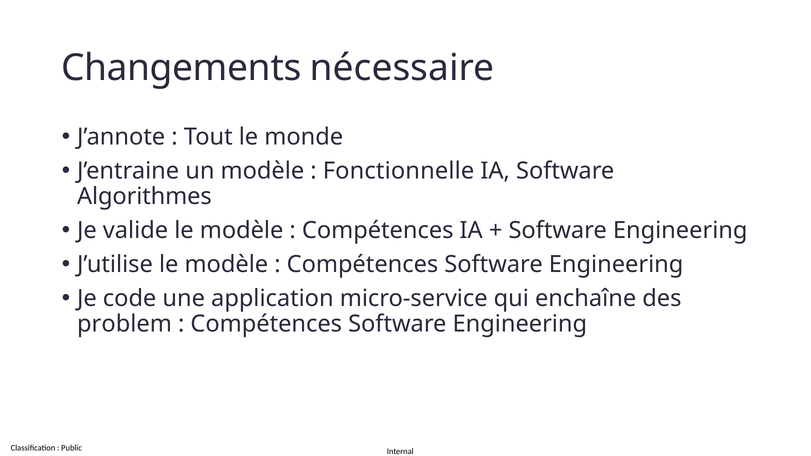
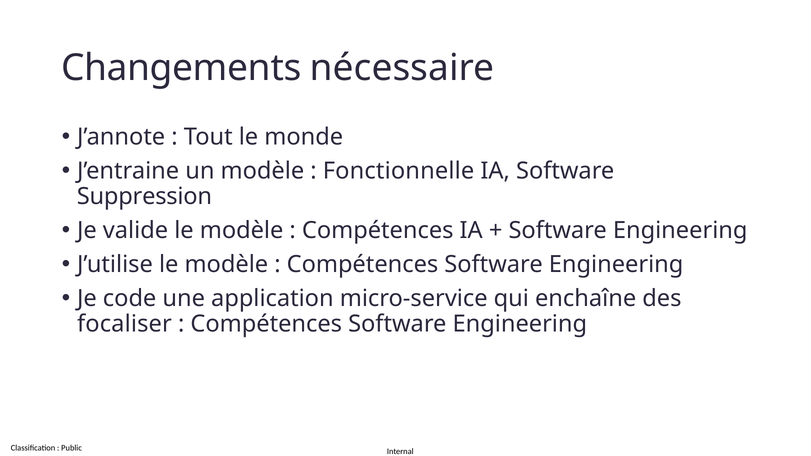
Algorithmes: Algorithmes -> Suppression (144, 197)
problem: problem -> focaliser (124, 324)
